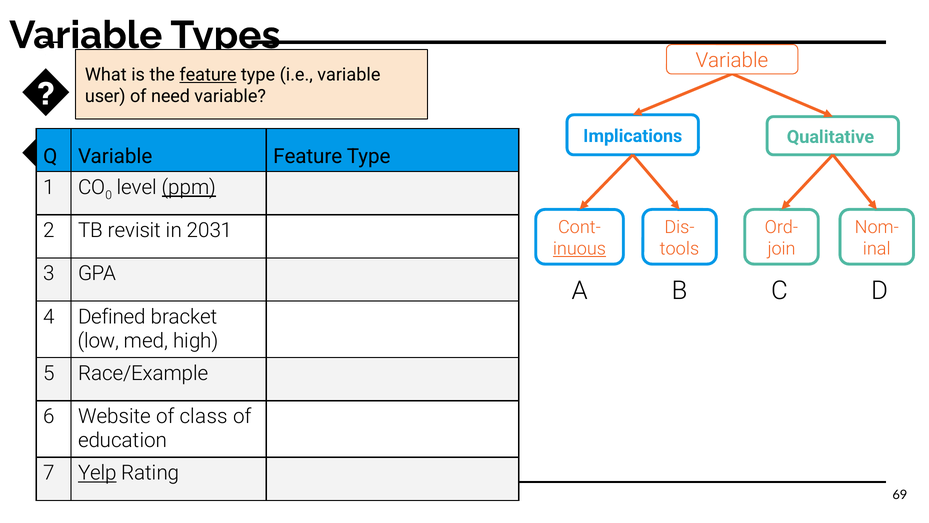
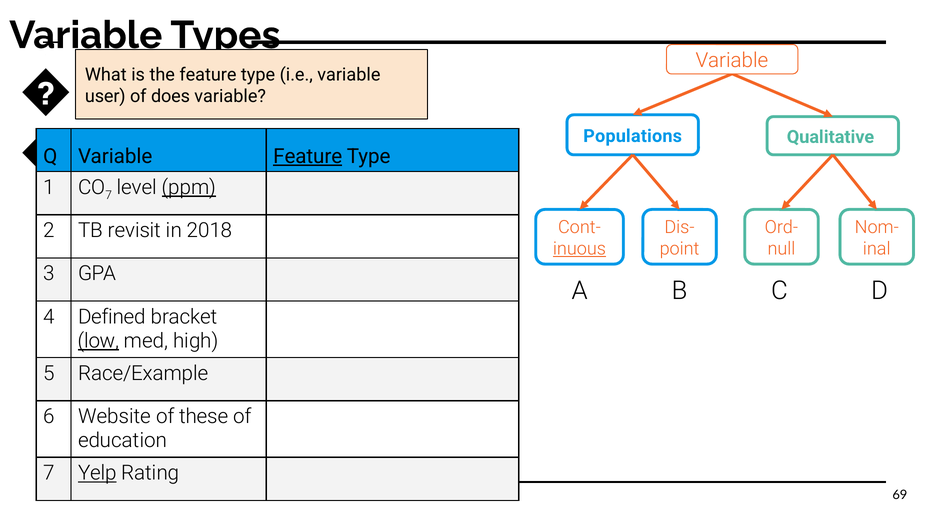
feature underline: present -> none (208, 75)
need: need -> does (171, 96)
Implications: Implications -> Populations (633, 136)
Feature underline: none -> present (308, 156)
0: 0 -> 7 (109, 195)
2031: 2031 -> 2018 (210, 230)
tools: tools -> point (679, 249)
join: join -> null (781, 249)
low underline: none -> present (99, 341)
class: class -> these (204, 416)
